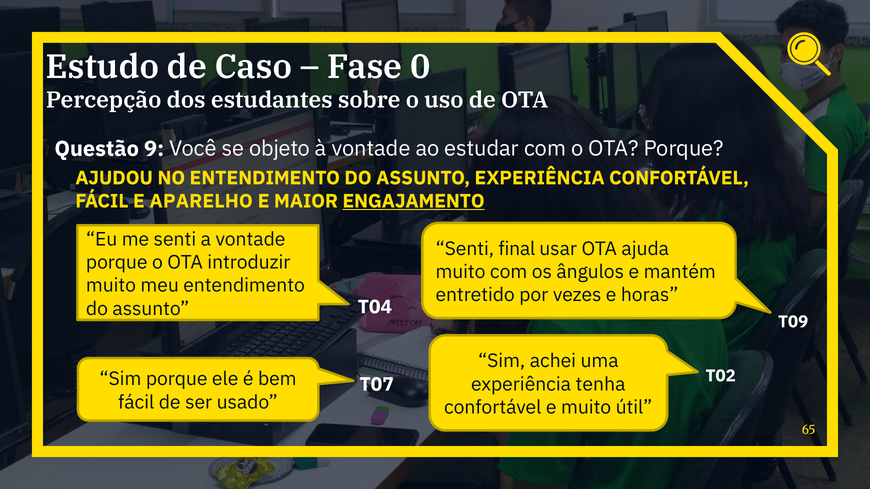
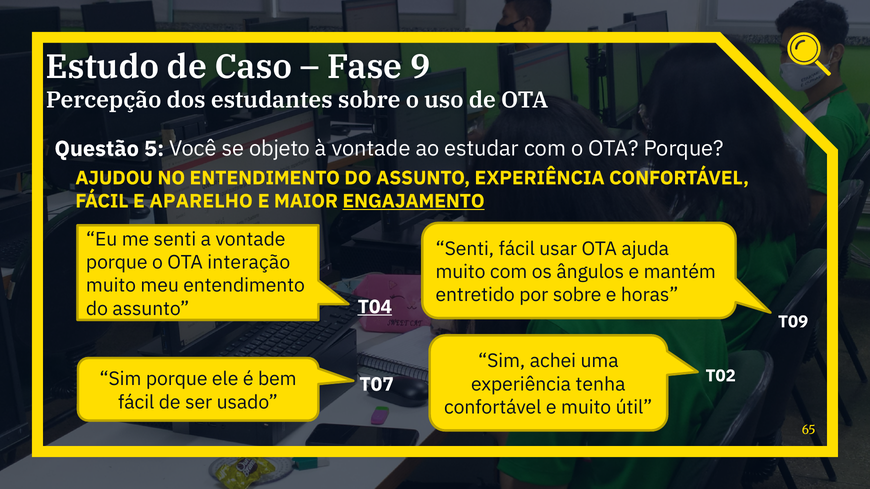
0: 0 -> 9 (420, 67)
9: 9 -> 5 (154, 149)
Senti final: final -> fácil (517, 249)
introduzir: introduzir -> interação (249, 263)
por vezes: vezes -> sobre (577, 295)
T04 underline: none -> present (375, 307)
